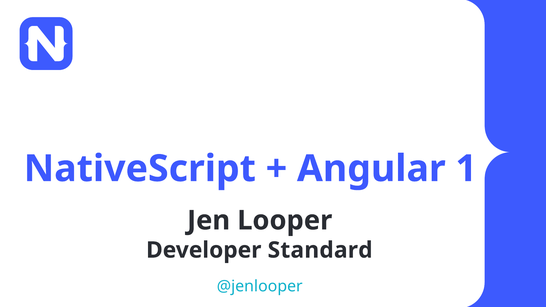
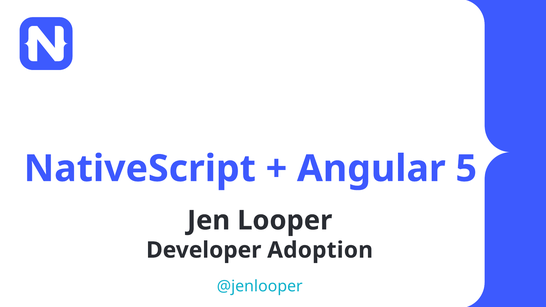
1: 1 -> 5 (466, 169)
Standard: Standard -> Adoption (320, 250)
